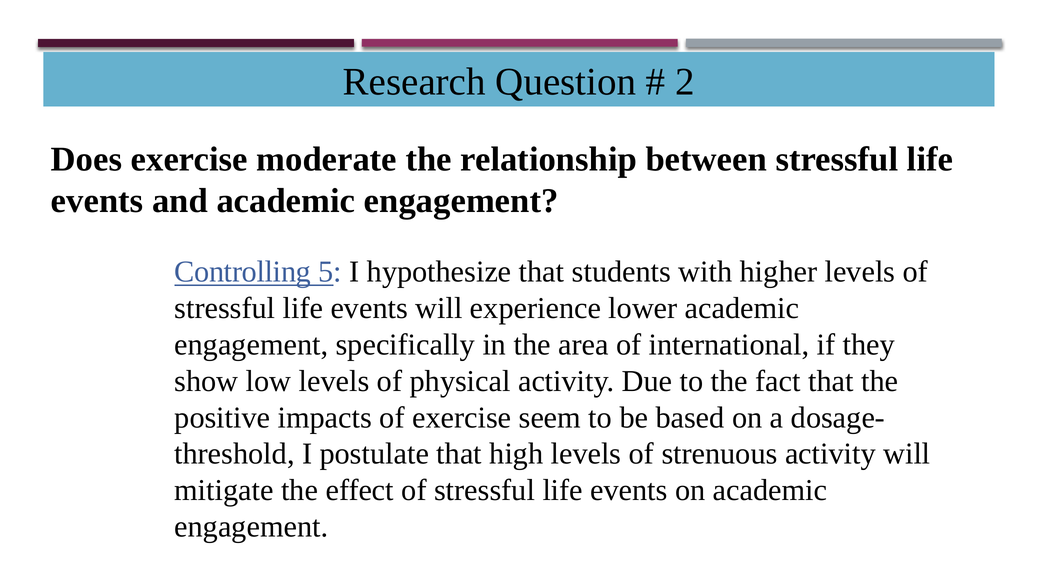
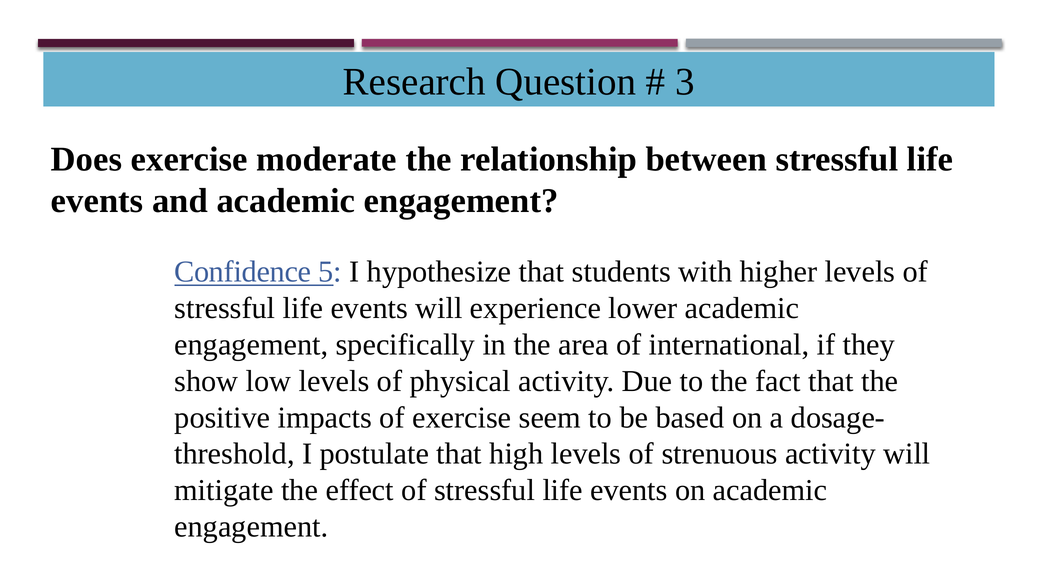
2: 2 -> 3 (685, 82)
Controlling: Controlling -> Confidence (243, 272)
